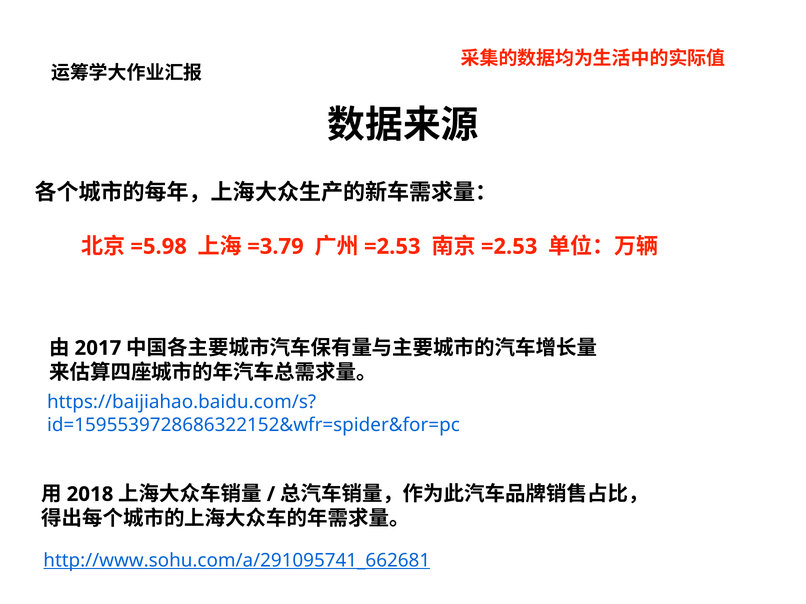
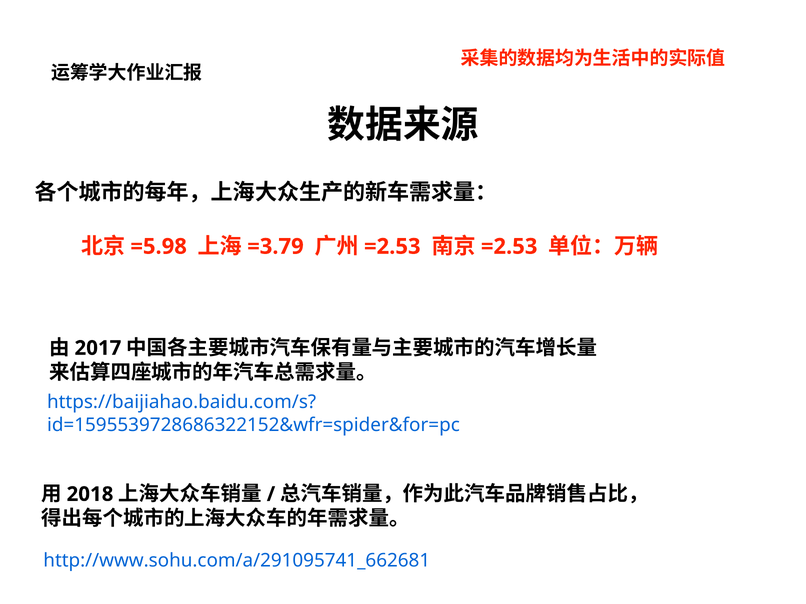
http://www.sohu.com/a/291095741_662681 underline: present -> none (237, 561)
